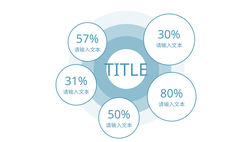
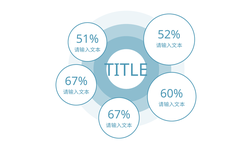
30%: 30% -> 52% (169, 35)
57%: 57% -> 51% (87, 39)
31%: 31% -> 67% (76, 81)
80%: 80% -> 60% (172, 93)
50%: 50% -> 67% (119, 115)
